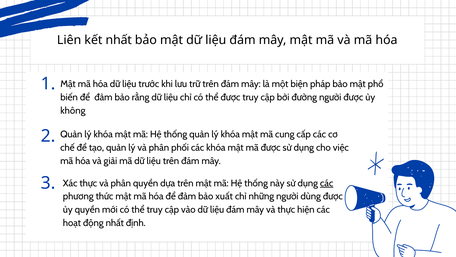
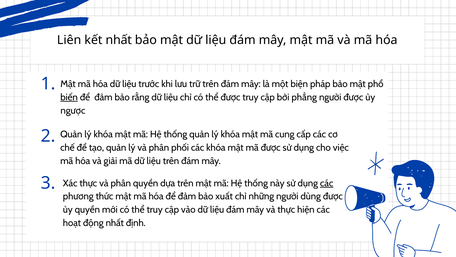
biến underline: none -> present (69, 97)
đường: đường -> phẳng (304, 97)
không: không -> ngược (73, 110)
